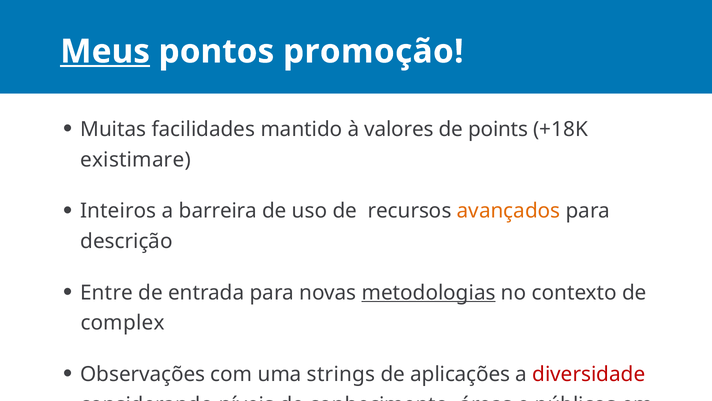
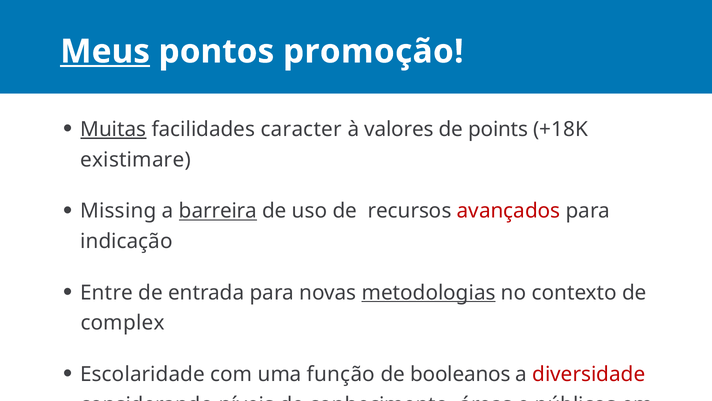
Muitas underline: none -> present (113, 129)
mantido: mantido -> caracter (301, 129)
Inteiros: Inteiros -> Missing (118, 211)
barreira underline: none -> present (218, 211)
avançados colour: orange -> red (509, 211)
descrição: descrição -> indicação (126, 241)
Observações: Observações -> Escolaridade (143, 374)
strings: strings -> função (341, 374)
aplicações: aplicações -> booleanos (460, 374)
